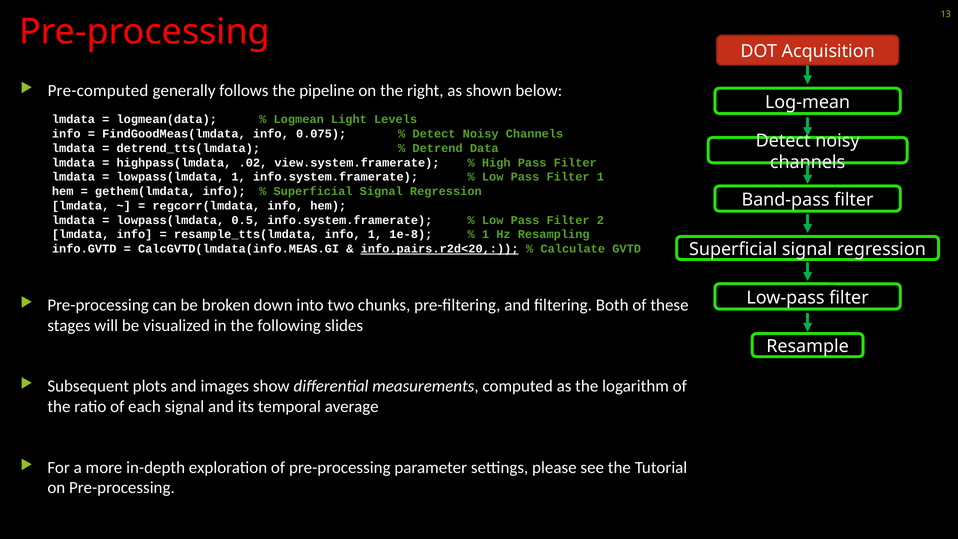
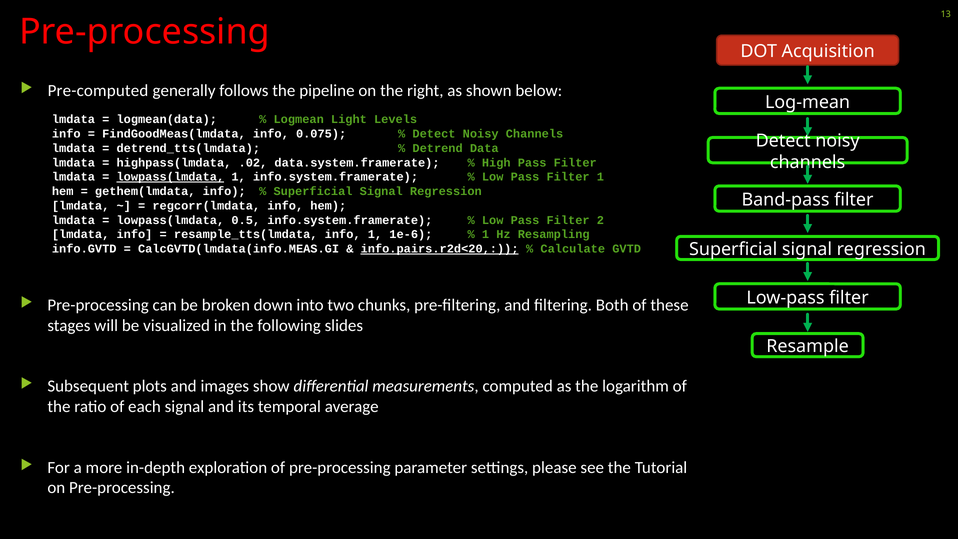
view.system.framerate: view.system.framerate -> data.system.framerate (357, 163)
lowpass(lmdata underline: none -> present (170, 177)
1e-8: 1e-8 -> 1e-6 (411, 234)
